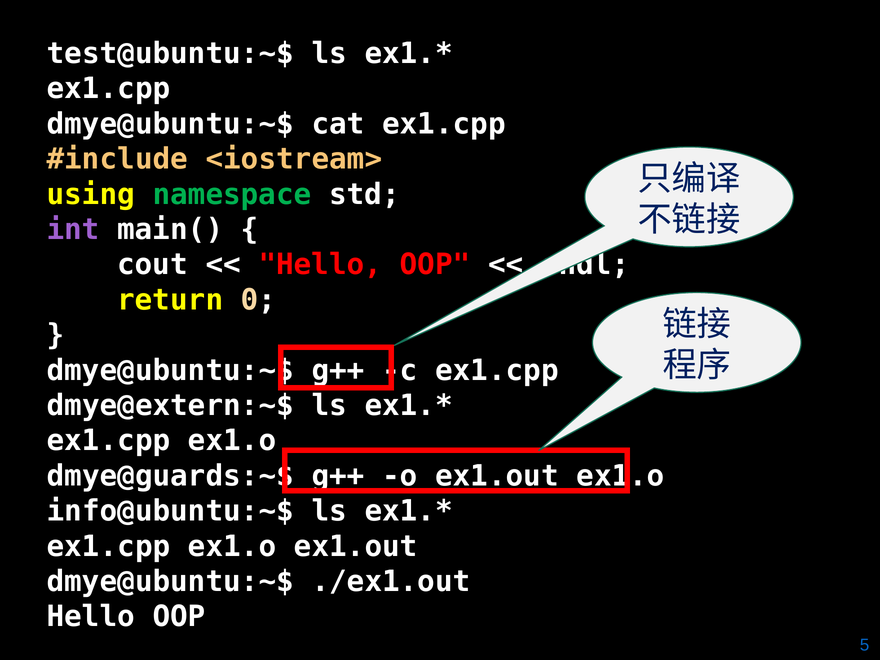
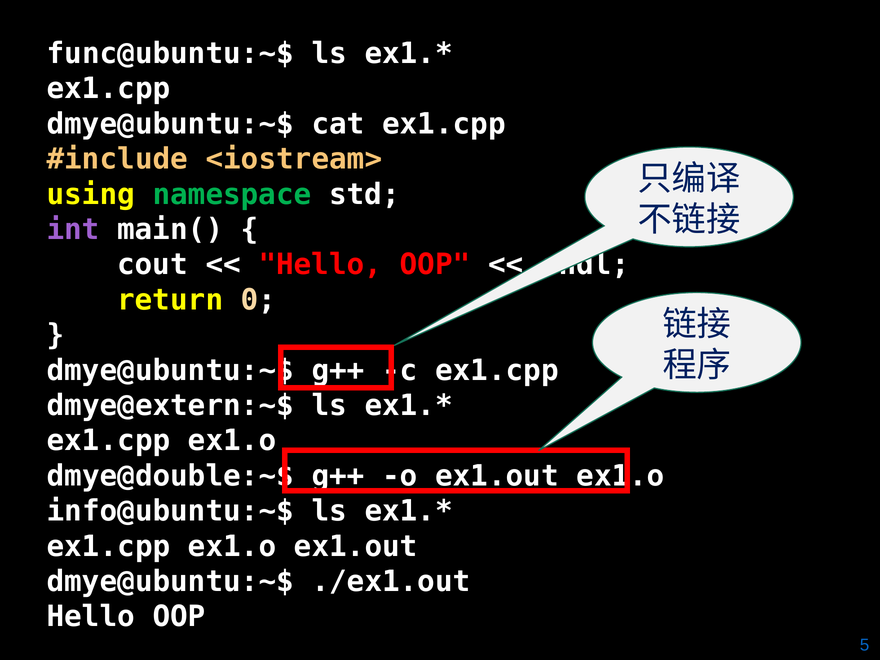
test@ubuntu:~$: test@ubuntu:~$ -> func@ubuntu:~$ (170, 54)
dmye@guards:~$: dmye@guards:~$ -> dmye@double:~$ (170, 476)
